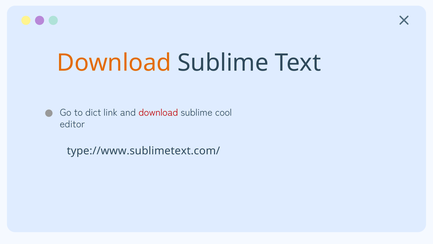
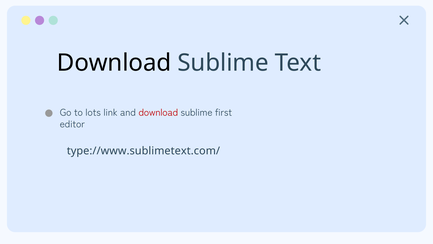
Download colour: orange -> black (114, 63)
dict: dict -> lots (93, 113)
cool: cool -> first (223, 113)
